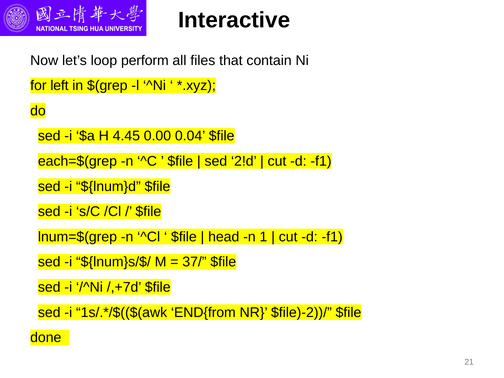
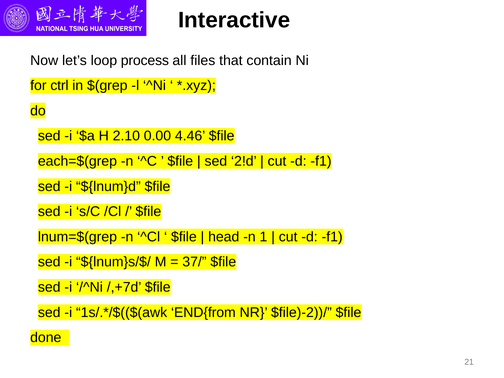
perform: perform -> process (145, 60)
left: left -> ctrl (59, 86)
4.45: 4.45 -> 2.10 (126, 136)
0.04: 0.04 -> 4.46 (190, 136)
